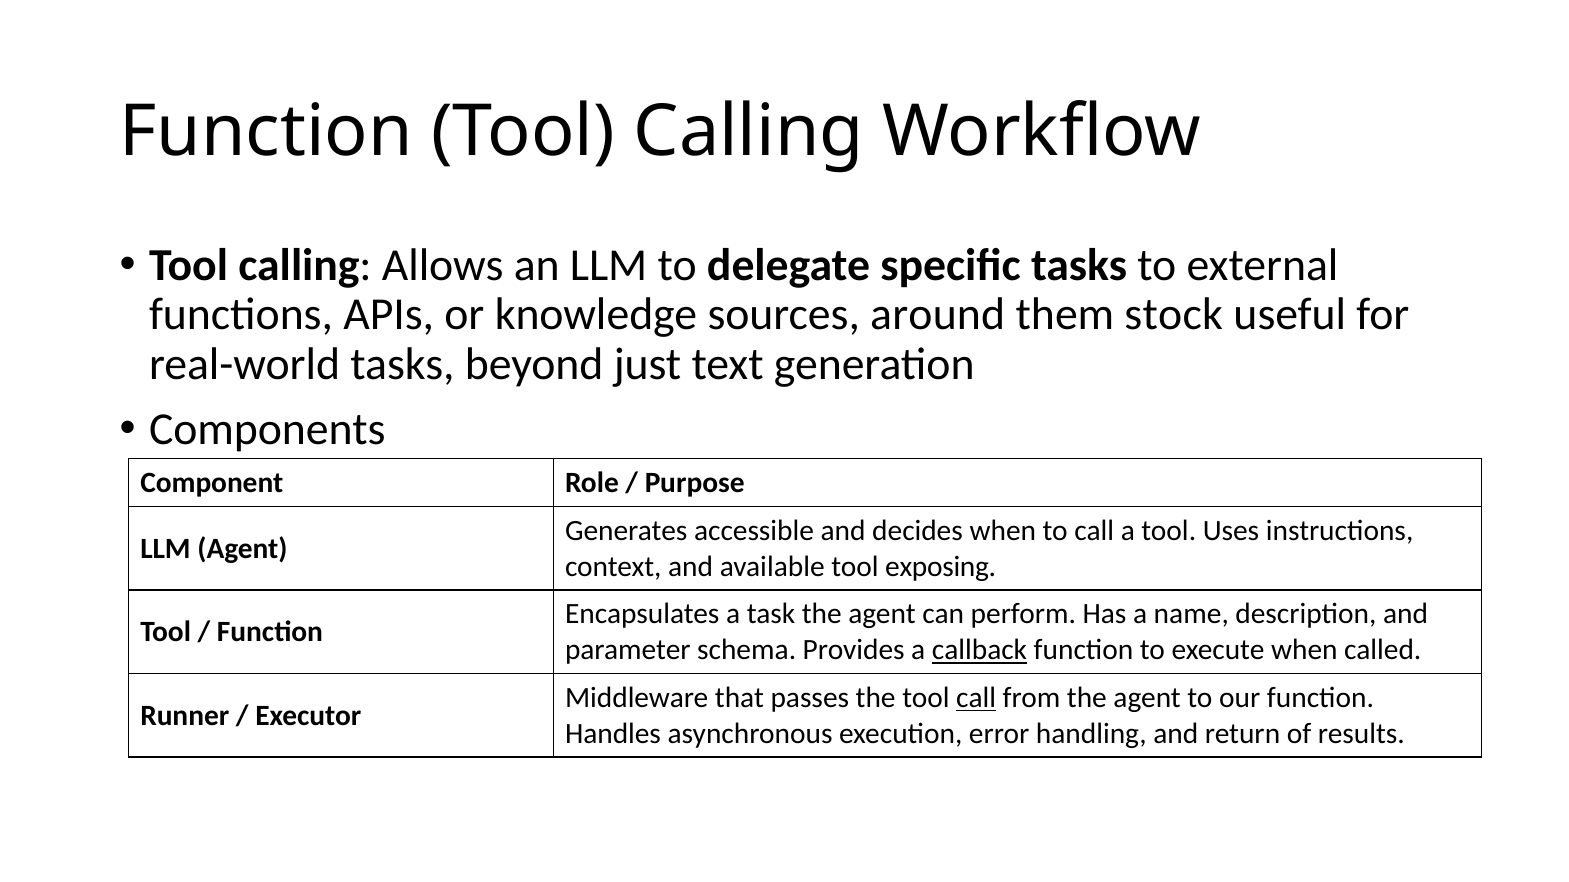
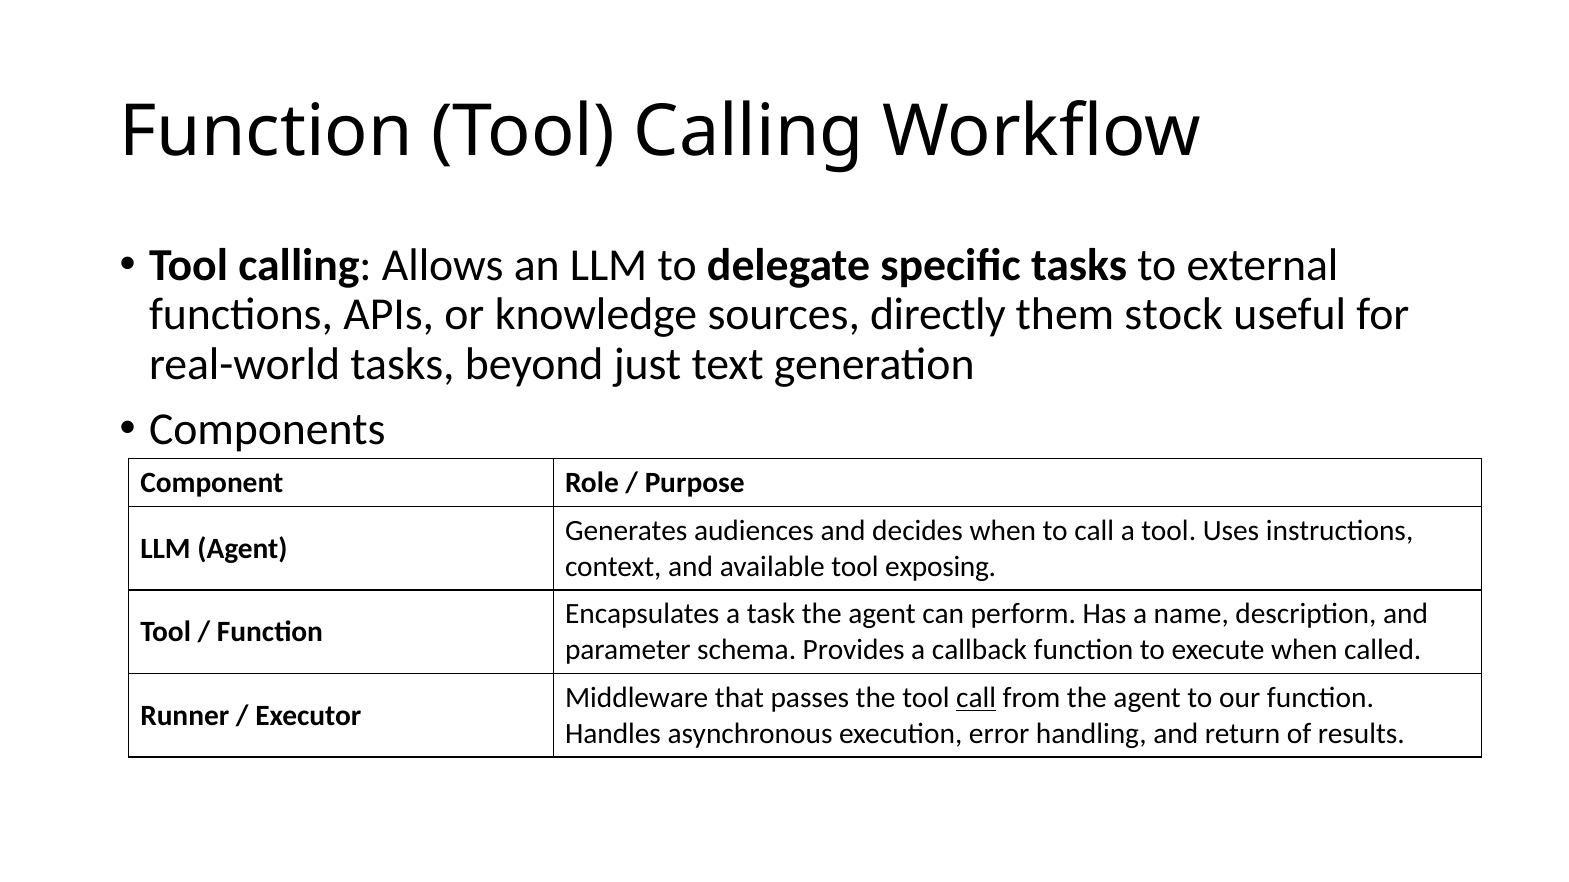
around: around -> directly (938, 315)
accessible: accessible -> audiences (754, 531)
callback underline: present -> none (980, 650)
